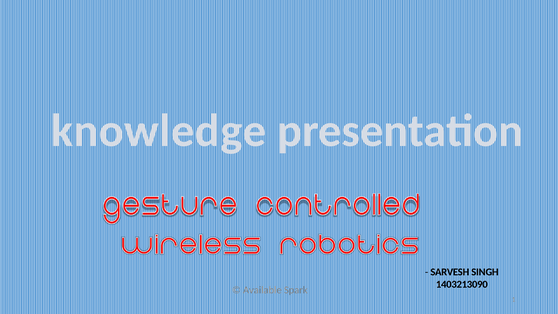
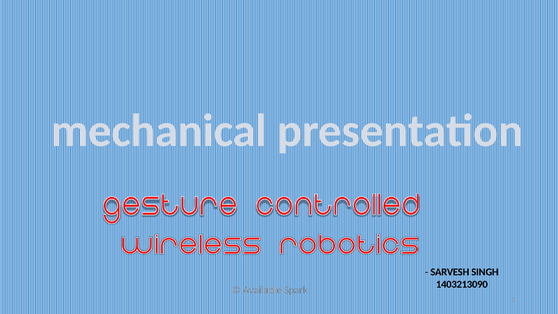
knowledge: knowledge -> mechanical (159, 131)
